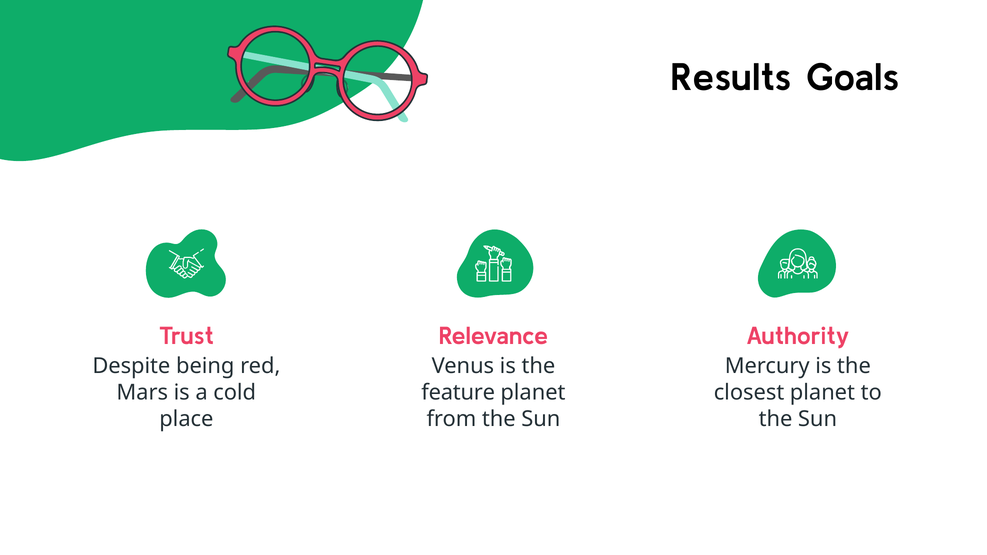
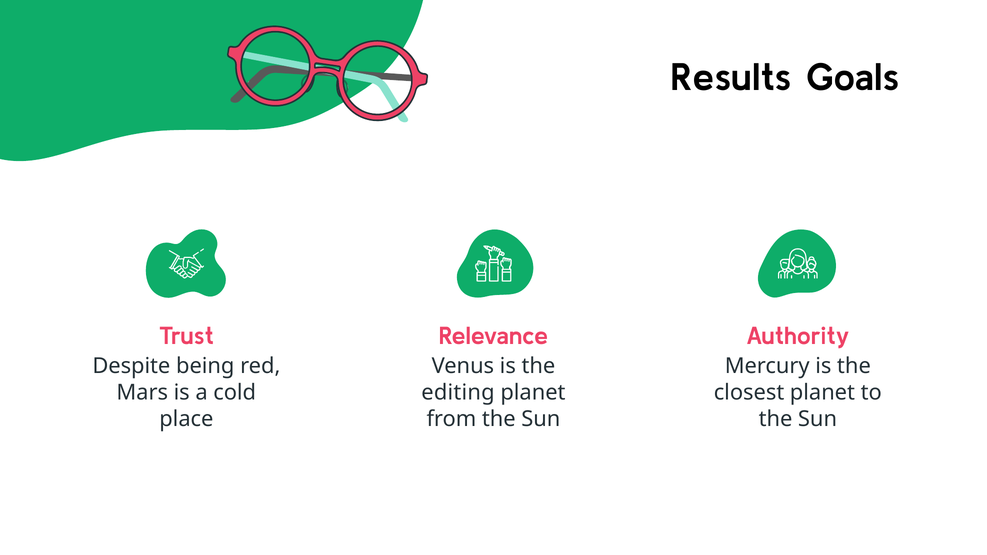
feature: feature -> editing (458, 393)
